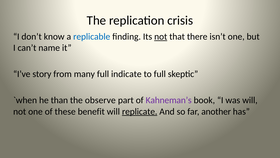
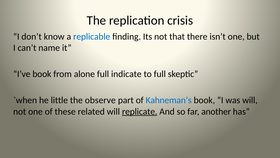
not underline: present -> none (161, 36)
I’ve story: story -> book (42, 74)
many: many -> alone (84, 74)
than: than -> little (59, 100)
Kahneman’s colour: purple -> blue (169, 100)
benefit: benefit -> related (91, 111)
